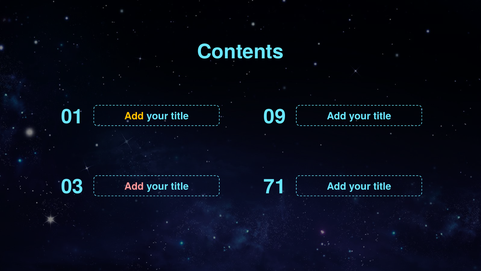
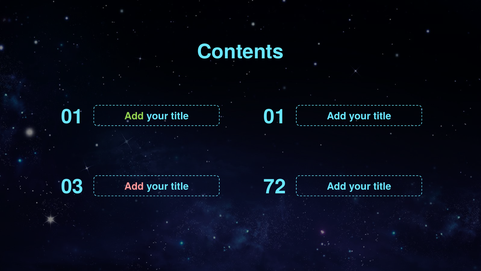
Add colour: yellow -> light green (134, 116)
title 09: 09 -> 01 (275, 117)
71: 71 -> 72 (275, 187)
